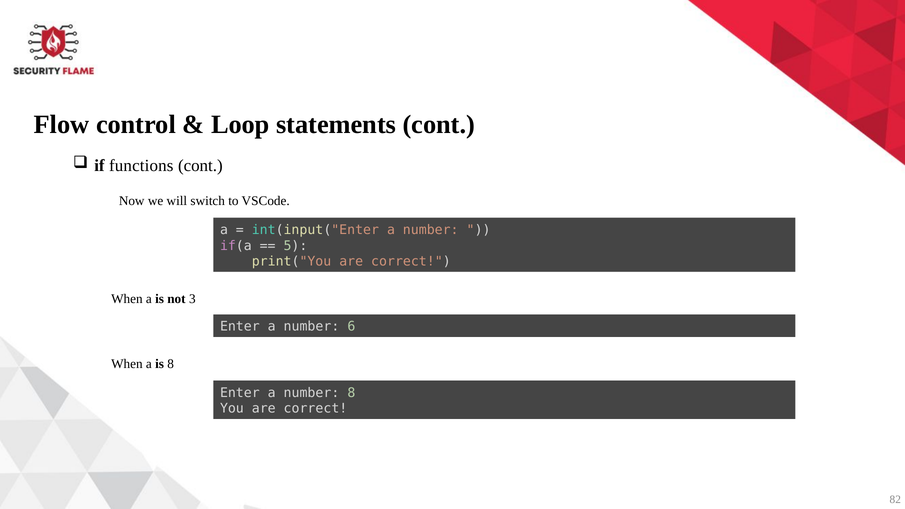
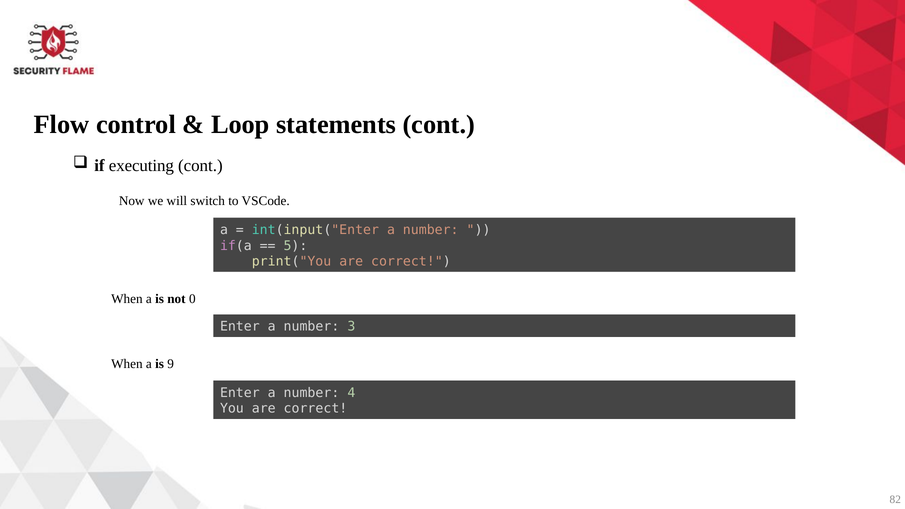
functions: functions -> executing (141, 166)
3: 3 -> 0 (192, 299)
6: 6 -> 3 (351, 327)
is 8: 8 -> 9 (171, 364)
number 8: 8 -> 4 (351, 393)
